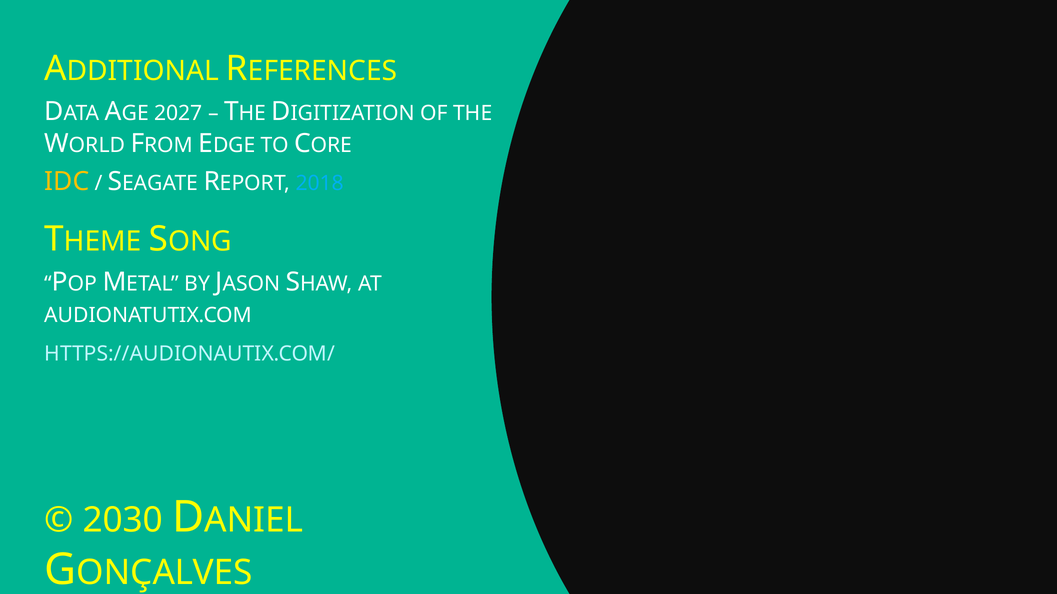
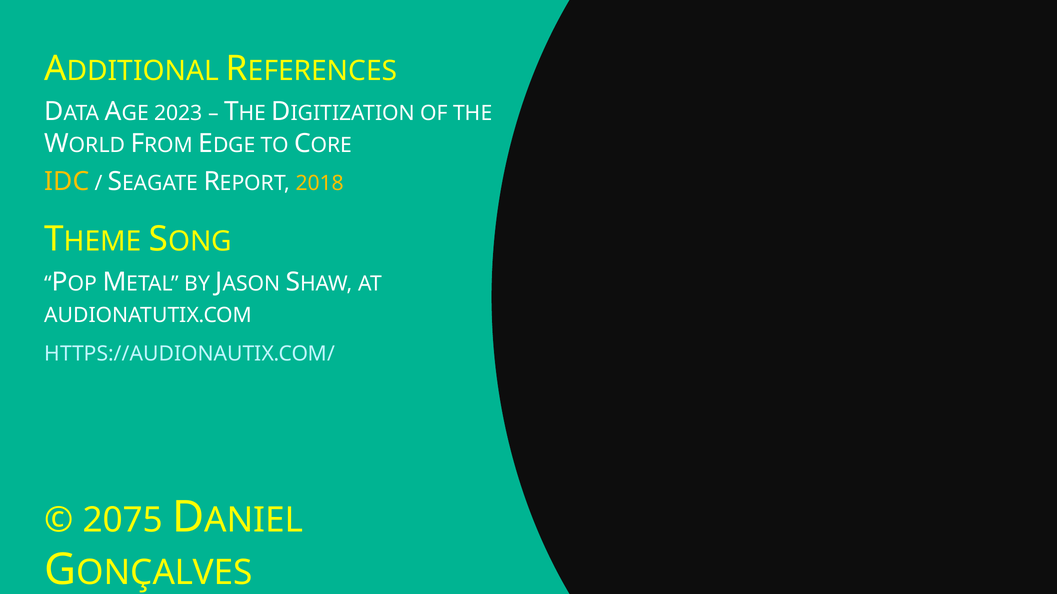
2027: 2027 -> 2023 (178, 114)
2018 colour: light blue -> yellow (320, 184)
2030: 2030 -> 2075 (123, 520)
